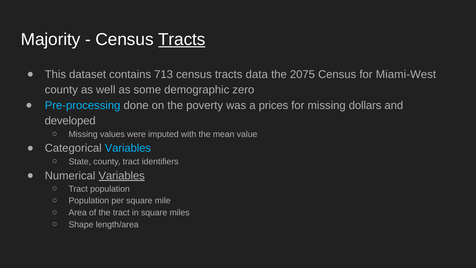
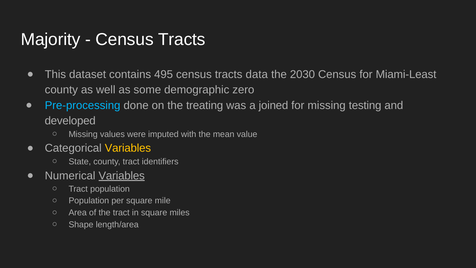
Tracts underline: present -> none (182, 39)
713: 713 -> 495 (164, 74)
2075: 2075 -> 2030 (302, 74)
Miami-West: Miami-West -> Miami-Least (406, 74)
poverty: poverty -> treating (205, 105)
prices: prices -> joined (273, 105)
dollars: dollars -> testing (365, 105)
Variables colour: light blue -> yellow (128, 148)
